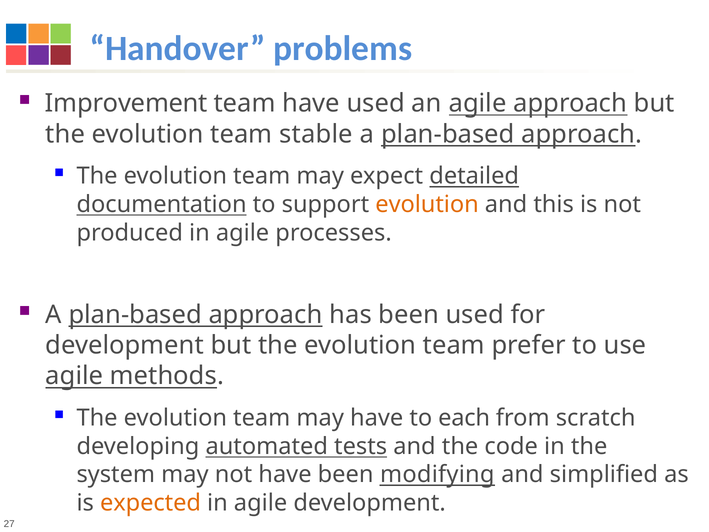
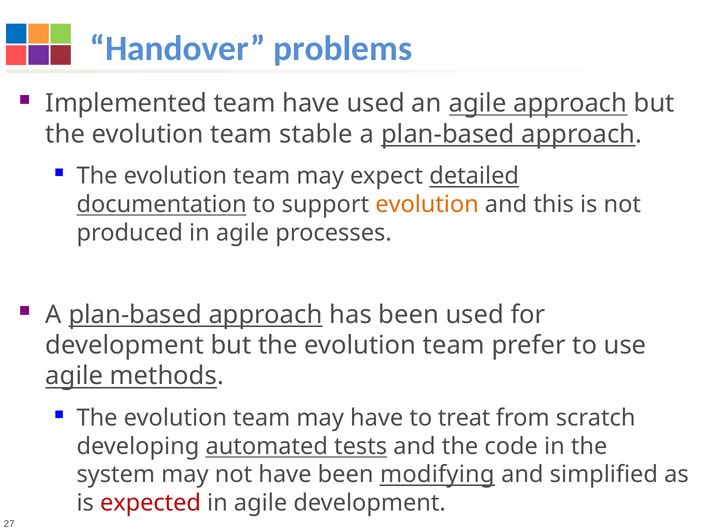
Improvement: Improvement -> Implemented (126, 103)
each: each -> treat (464, 418)
expected colour: orange -> red (150, 503)
